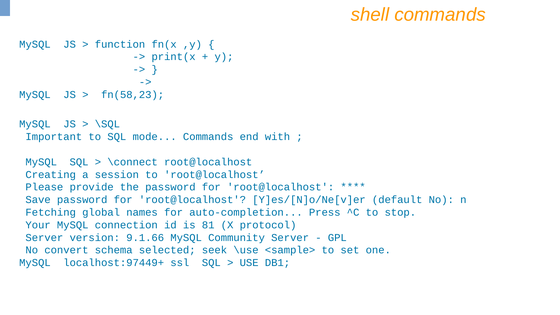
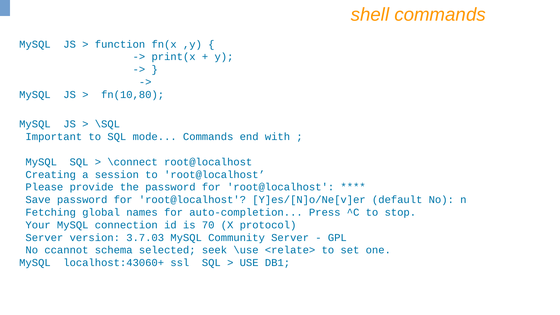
fn(58,23: fn(58,23 -> fn(10,80 (133, 95)
81: 81 -> 70 (208, 225)
9.1.66: 9.1.66 -> 3.7.03 (145, 238)
convert: convert -> ccannot (66, 250)
<sample>: <sample> -> <relate> (290, 250)
localhost:97449+: localhost:97449+ -> localhost:43060+ (114, 263)
